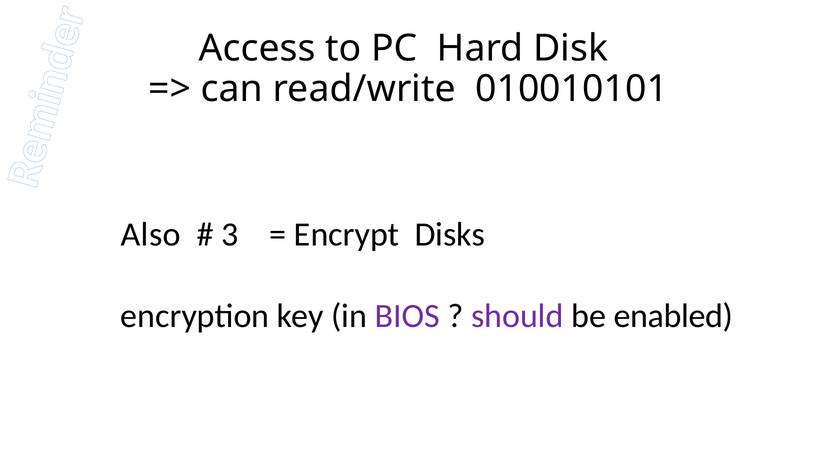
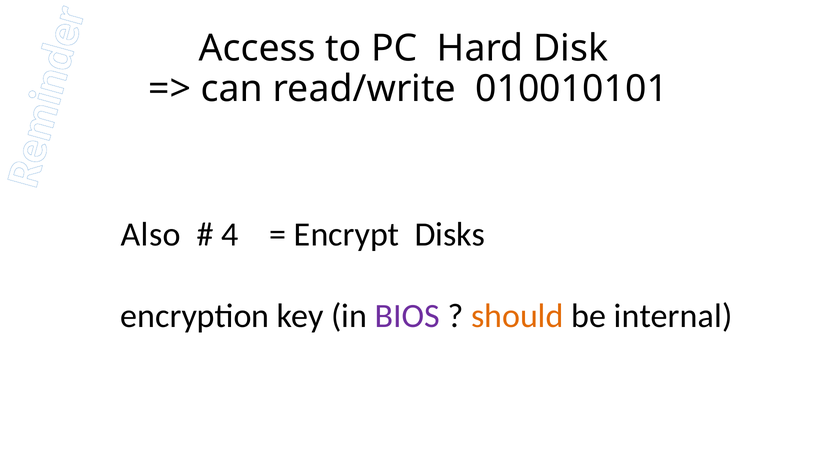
3: 3 -> 4 (230, 235)
should colour: purple -> orange (517, 317)
enabled: enabled -> internal (673, 317)
